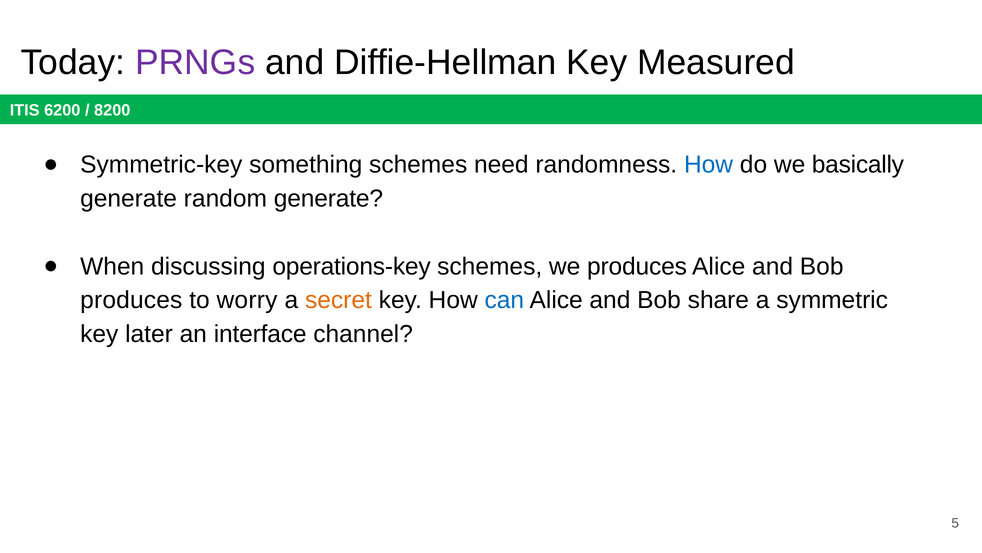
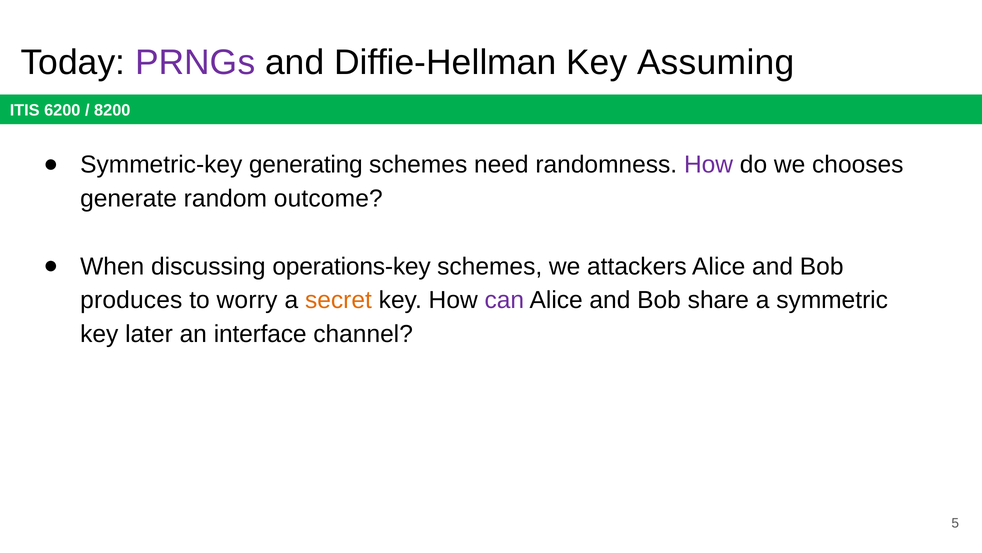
Measured: Measured -> Assuming (716, 63)
something: something -> generating (306, 165)
How colour: blue -> purple (709, 165)
basically: basically -> chooses (858, 165)
random generate: generate -> outcome (328, 198)
we produces: produces -> attackers (637, 266)
can colour: blue -> purple (504, 300)
